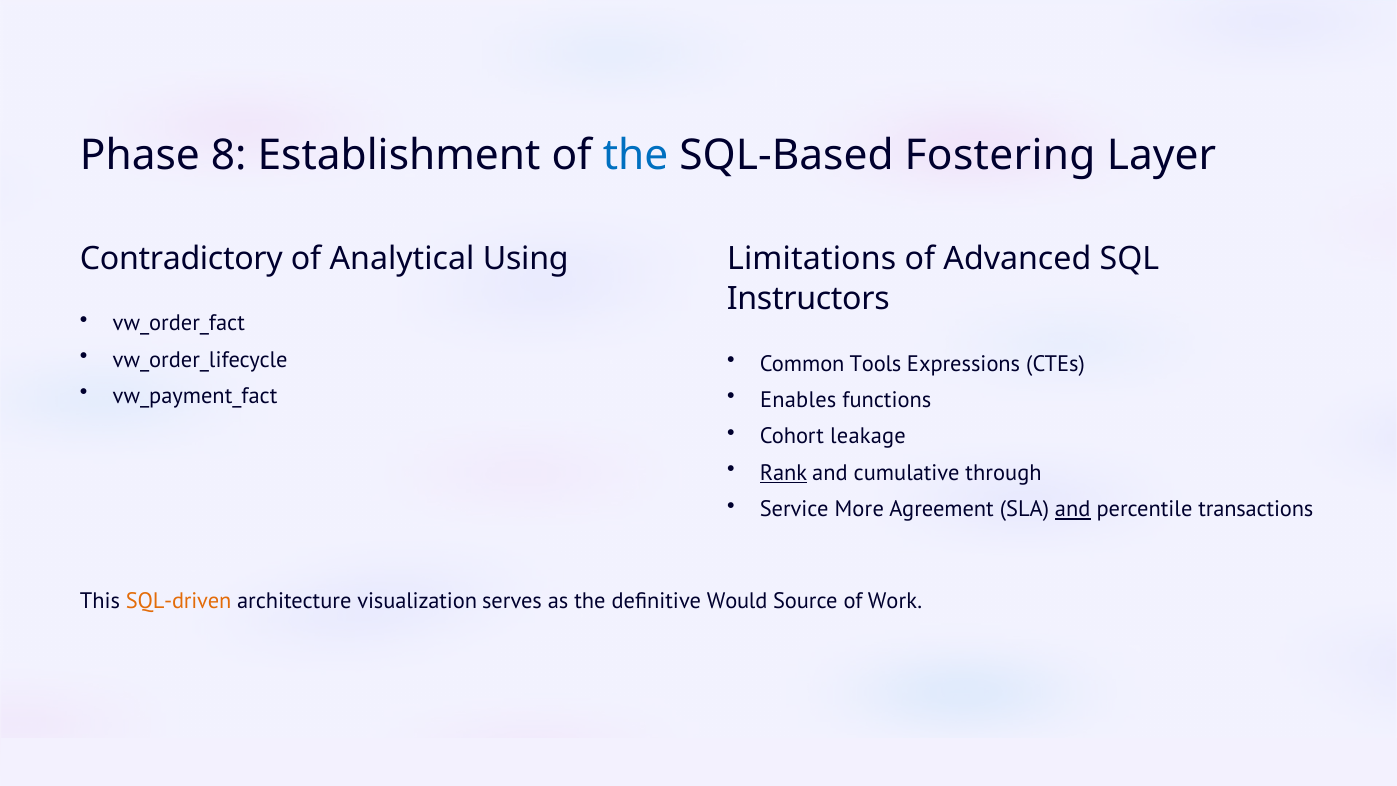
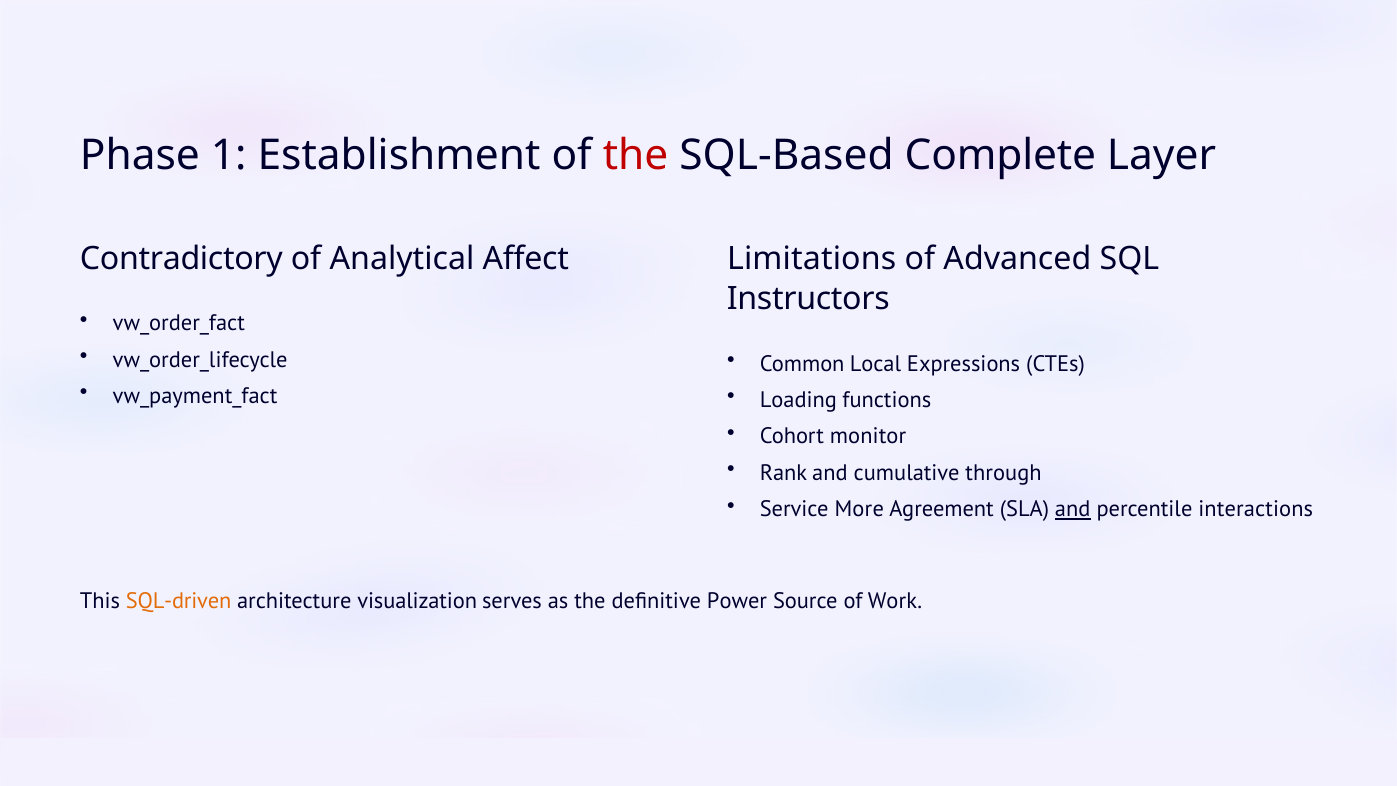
8: 8 -> 1 (229, 156)
the colour: blue -> red (636, 156)
Fostering: Fostering -> Complete (1000, 156)
Using: Using -> Affect (526, 259)
Tools: Tools -> Local (875, 364)
Enables: Enables -> Loading (798, 400)
leakage: leakage -> monitor (868, 436)
Rank underline: present -> none (783, 473)
transactions: transactions -> interactions (1256, 509)
Would: Would -> Power (737, 601)
